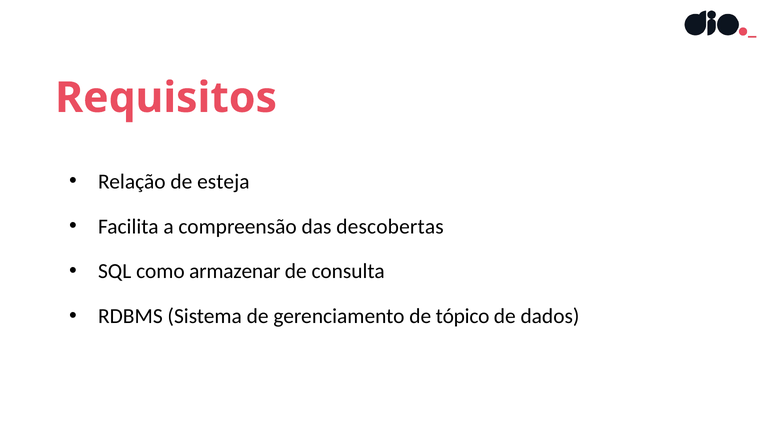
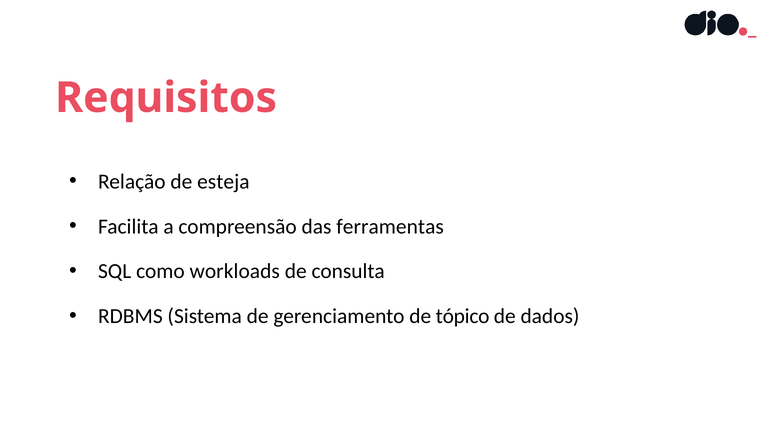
descobertas: descobertas -> ferramentas (390, 227)
armazenar: armazenar -> workloads (235, 271)
